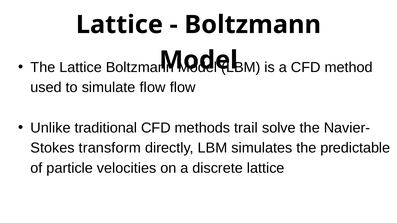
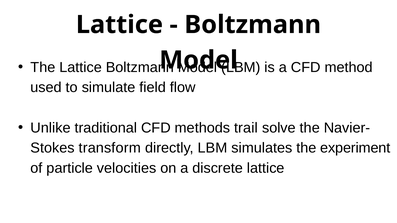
simulate flow: flow -> field (153, 88)
predictable: predictable -> experiment (355, 148)
